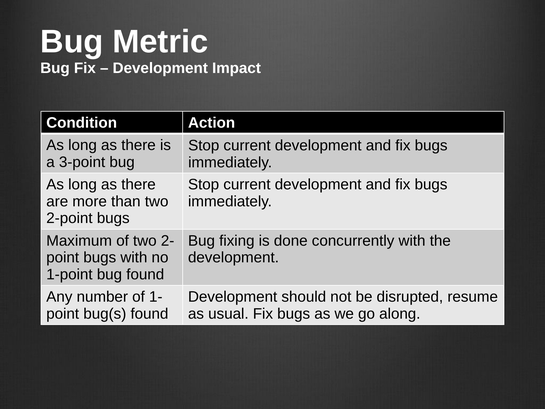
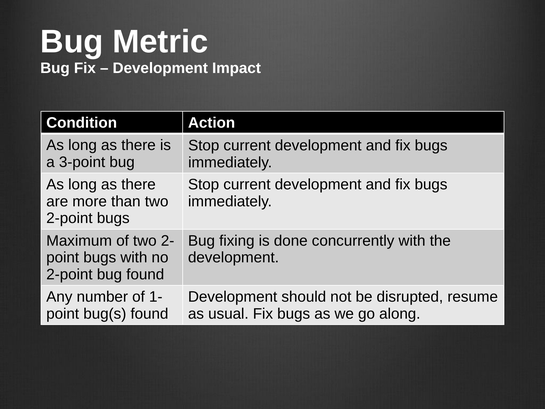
1-point: 1-point -> 2-point (69, 274)
